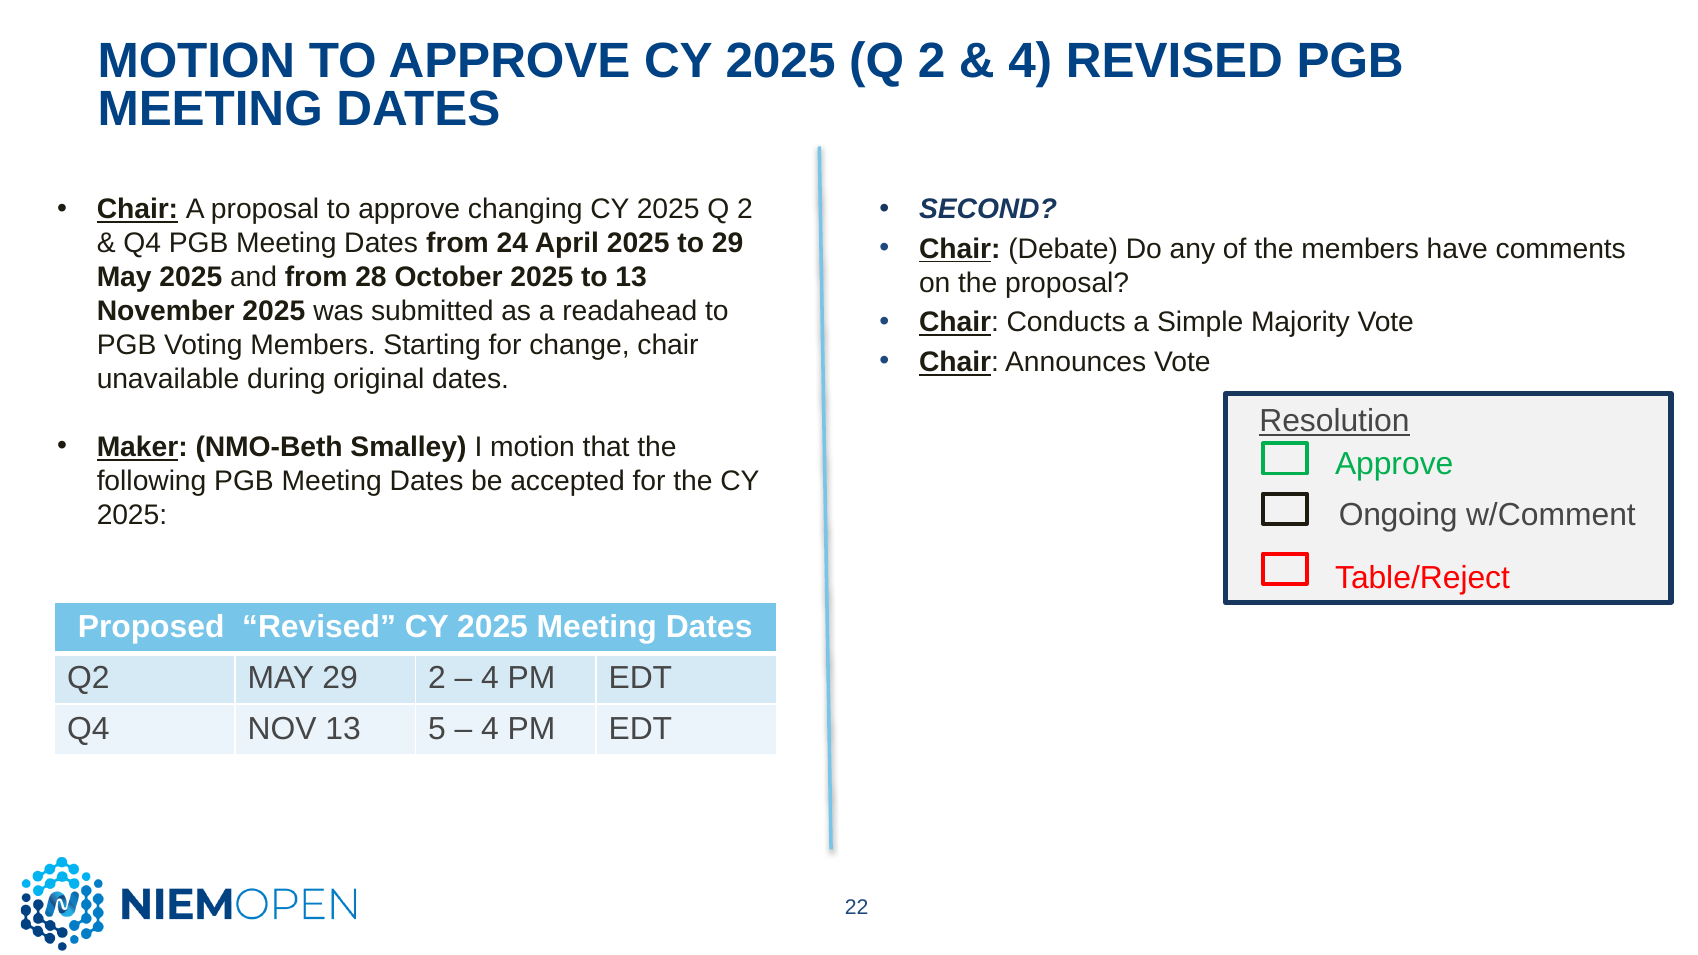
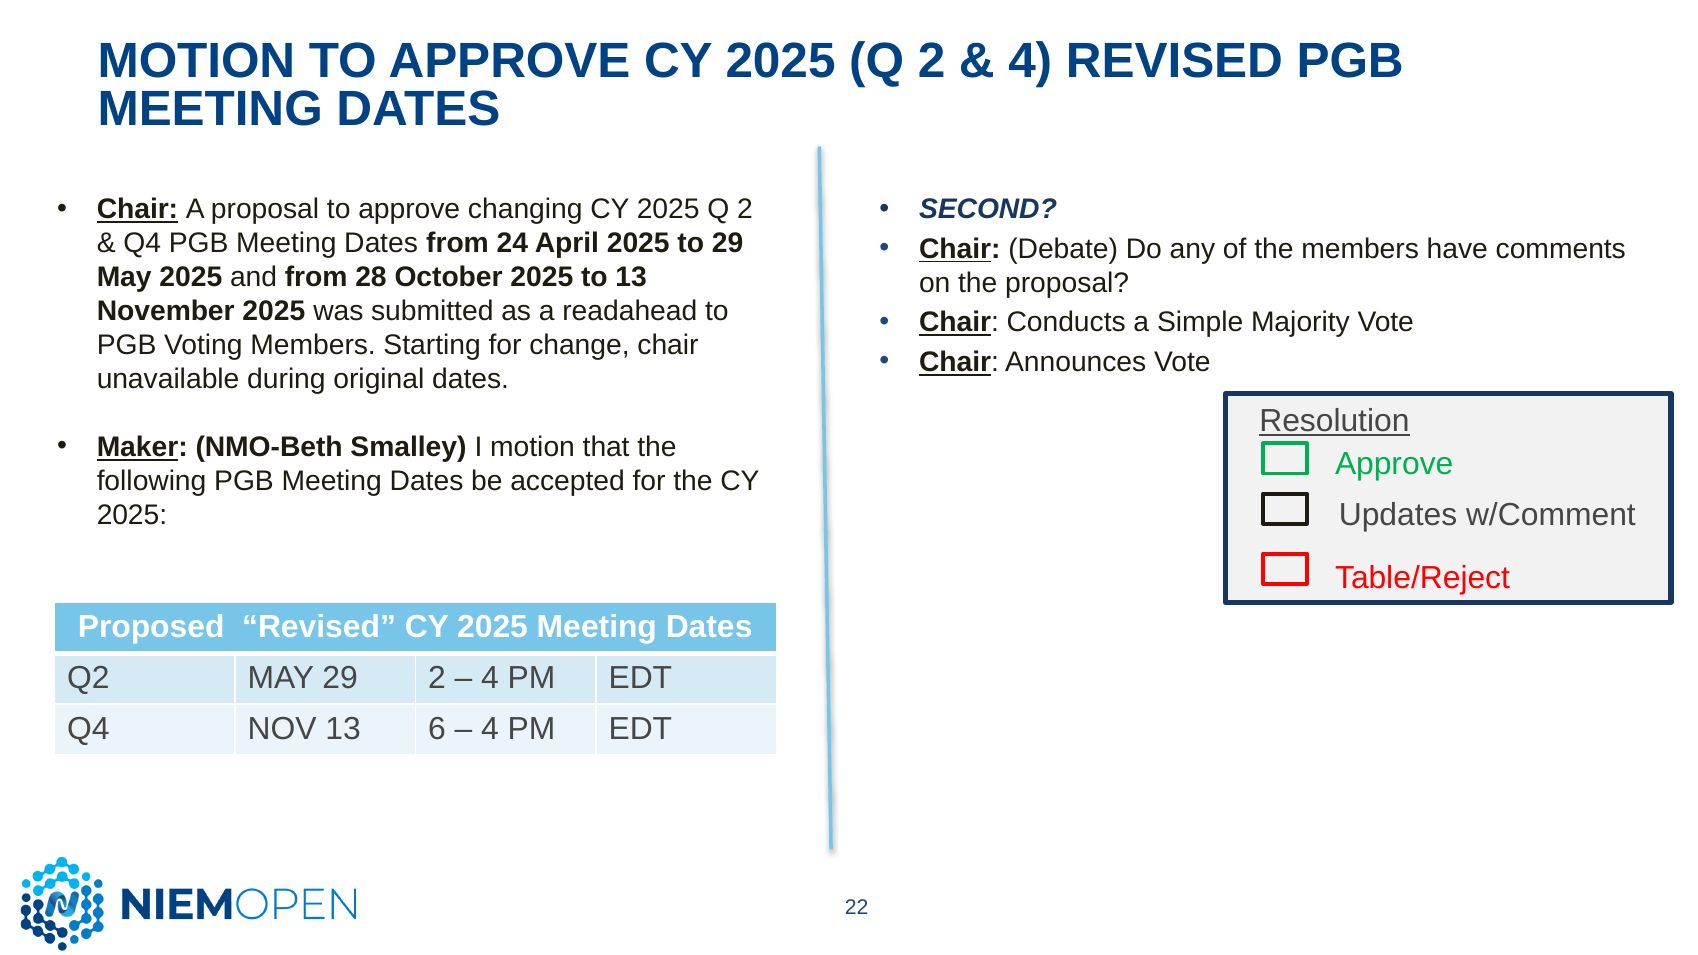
Ongoing: Ongoing -> Updates (1398, 515)
5: 5 -> 6 (437, 729)
